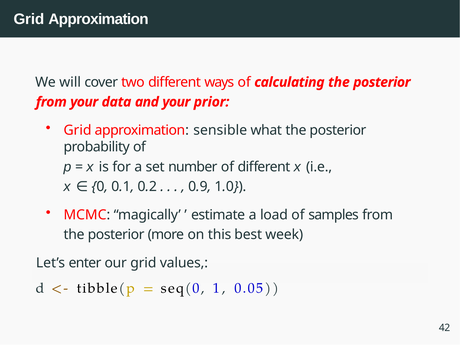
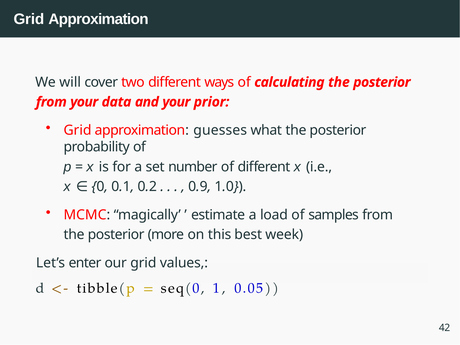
sensible: sensible -> guesses (220, 130)
